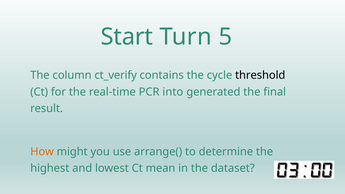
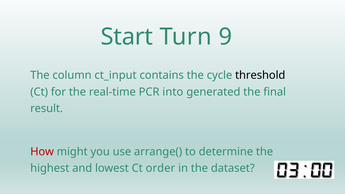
5: 5 -> 9 (225, 37)
ct_verify: ct_verify -> ct_input (116, 75)
How colour: orange -> red (42, 152)
mean: mean -> order (160, 168)
